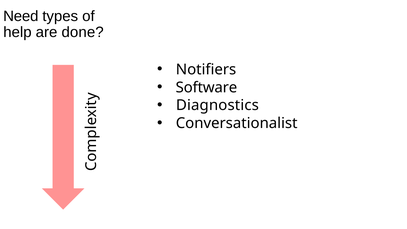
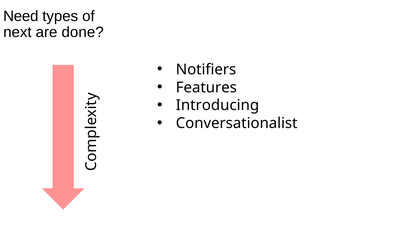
help: help -> next (17, 32)
Software: Software -> Features (206, 87)
Diagnostics: Diagnostics -> Introducing (217, 105)
